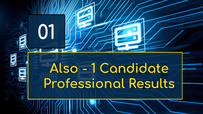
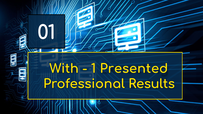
Also: Also -> With (64, 69)
Candidate: Candidate -> Presented (134, 69)
